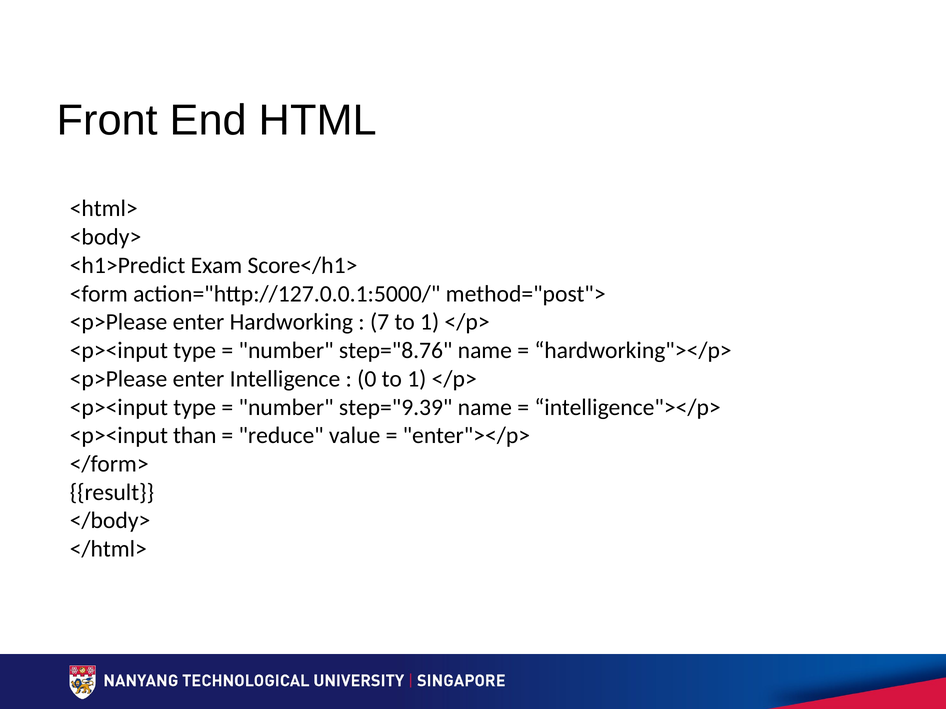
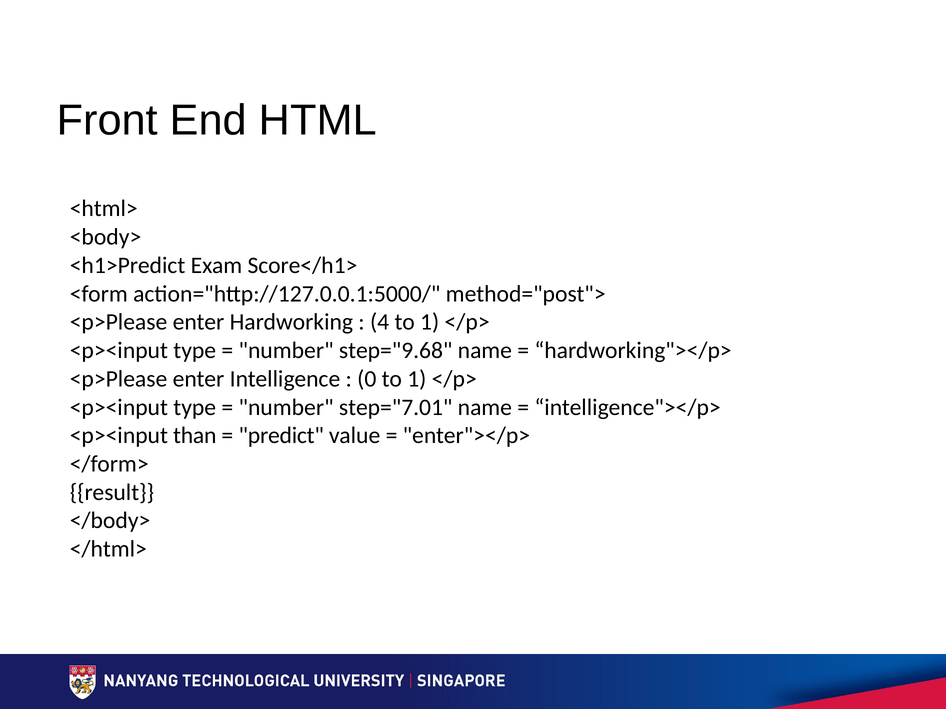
7: 7 -> 4 (380, 322)
step="8.76: step="8.76 -> step="9.68 (396, 351)
step="9.39: step="9.39 -> step="7.01 (396, 408)
reduce: reduce -> predict (281, 436)
